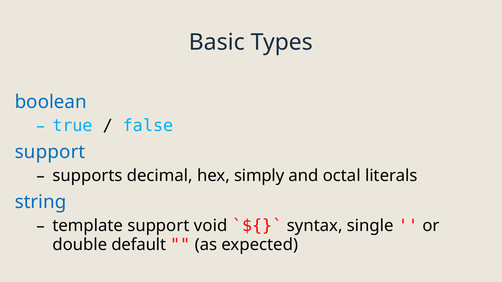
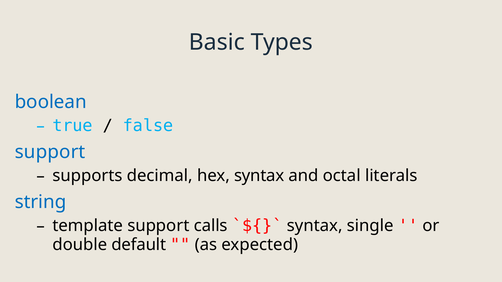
hex simply: simply -> syntax (259, 176)
void: void -> calls (211, 226)
